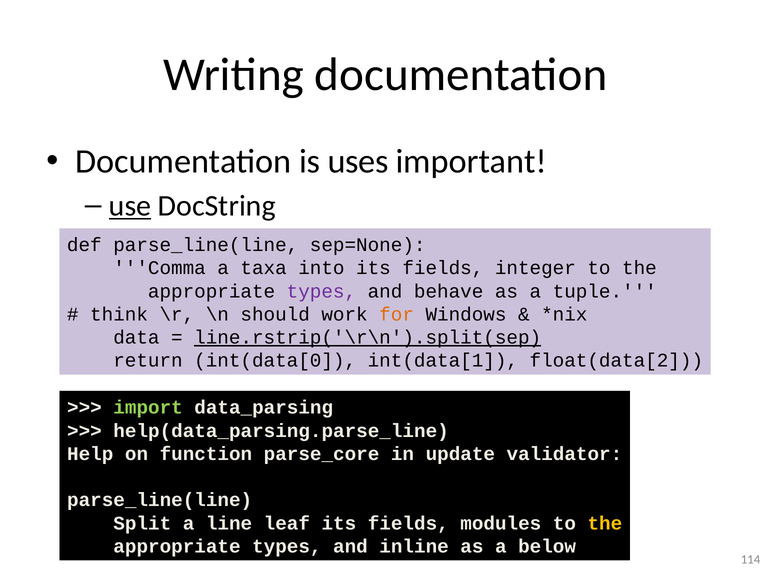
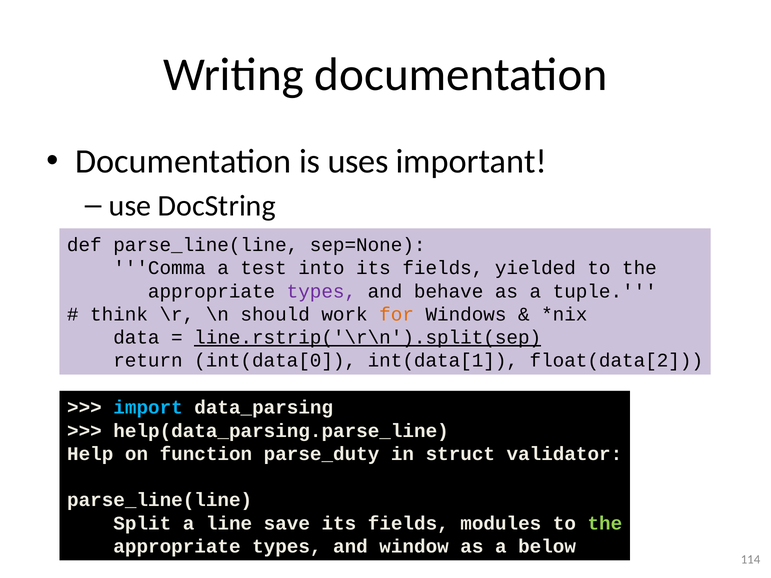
use underline: present -> none (130, 206)
taxa: taxa -> test (264, 268)
integer: integer -> yielded (535, 268)
import colour: light green -> light blue (148, 408)
parse_core: parse_core -> parse_duty (322, 454)
update: update -> struct (460, 454)
leaf: leaf -> save (287, 523)
the colour: yellow -> light green (605, 523)
inline: inline -> window (414, 547)
